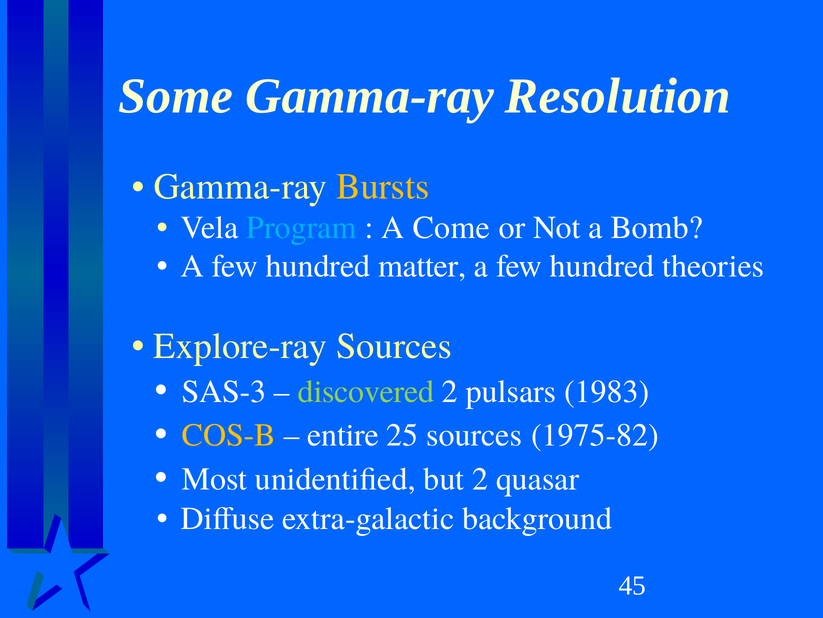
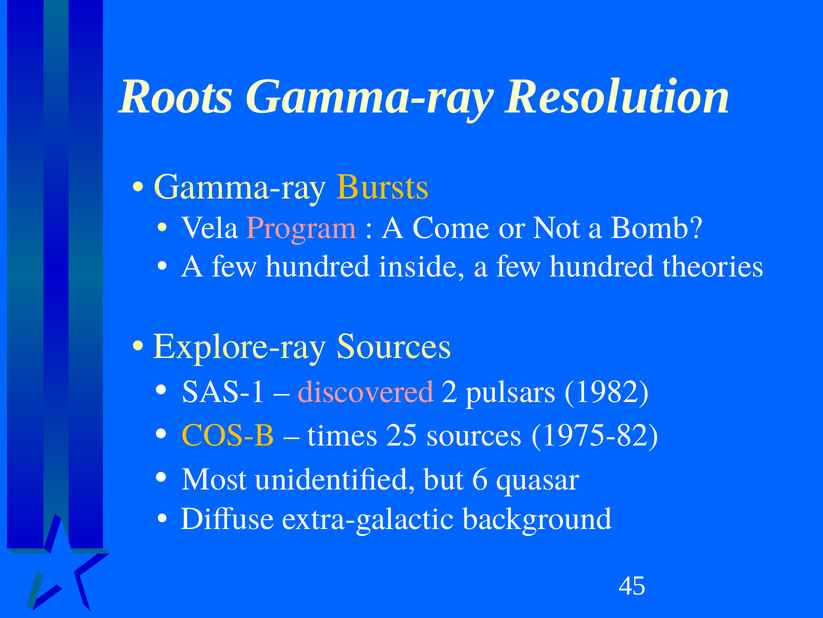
Some: Some -> Roots (176, 96)
Program colour: light blue -> pink (301, 227)
matter: matter -> inside (422, 266)
SAS-3: SAS-3 -> SAS-1 (224, 391)
discovered colour: light green -> pink (366, 391)
1983: 1983 -> 1982 (607, 391)
entire: entire -> times (343, 435)
but 2: 2 -> 6 (480, 479)
